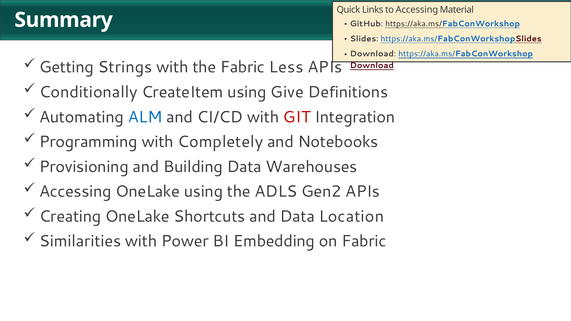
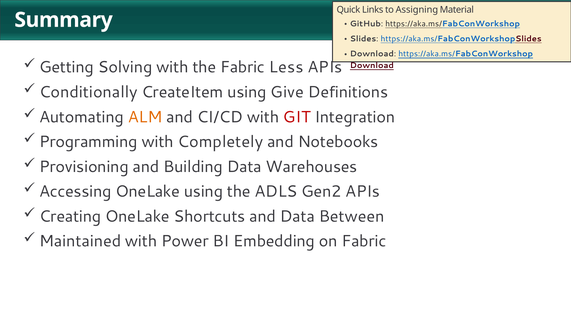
to Accessing: Accessing -> Assigning (417, 10)
Strings: Strings -> Solving (125, 67)
ALM colour: blue -> orange (145, 117)
Location: Location -> Between (352, 216)
Similarities: Similarities -> Maintained (80, 241)
